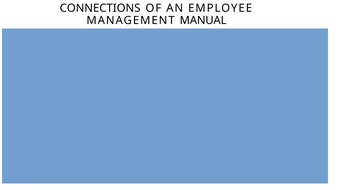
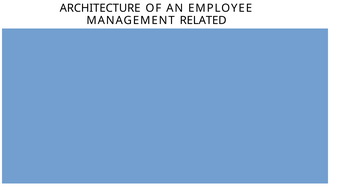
CONNECTIONS: CONNECTIONS -> ARCHITECTURE (100, 8)
MANUAL: MANUAL -> RELATED (203, 20)
